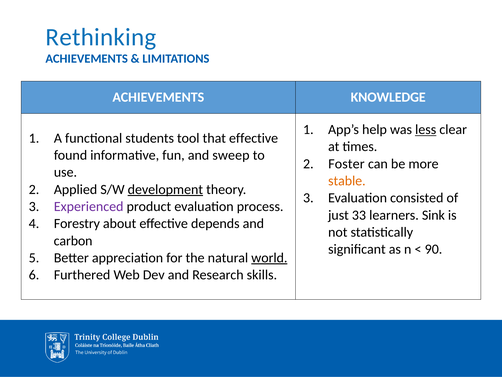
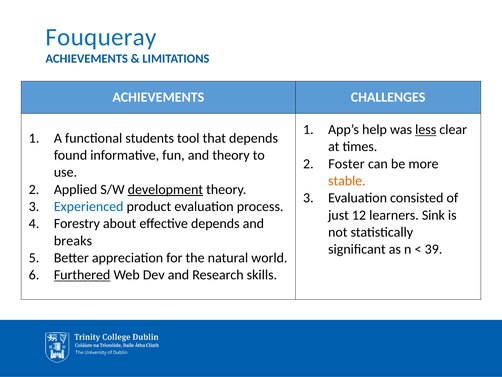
Rethinking: Rethinking -> Fouqueray (101, 37)
KNOWLEDGE: KNOWLEDGE -> CHALLENGES (388, 97)
that effective: effective -> depends (254, 138)
and sweep: sweep -> theory (231, 155)
Experienced colour: purple -> blue (89, 206)
33: 33 -> 12 (359, 215)
carbon: carbon -> breaks (73, 240)
90: 90 -> 39 (434, 249)
world underline: present -> none (269, 257)
Furthered underline: none -> present (82, 275)
